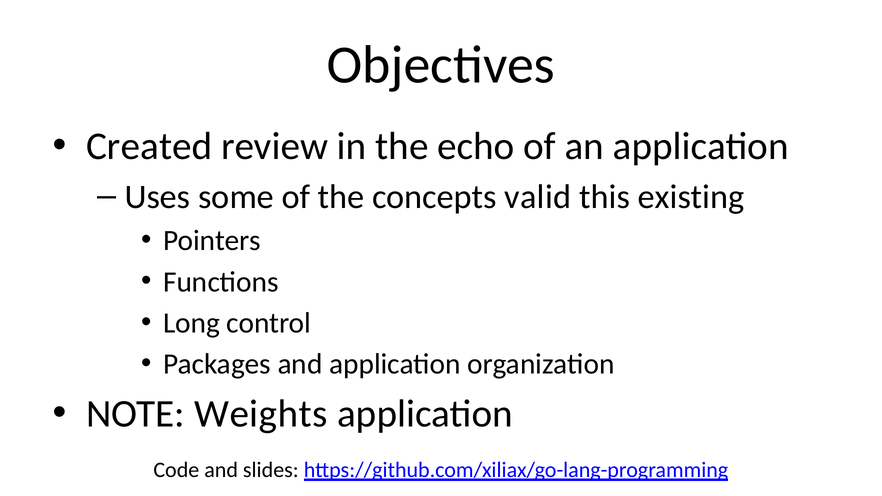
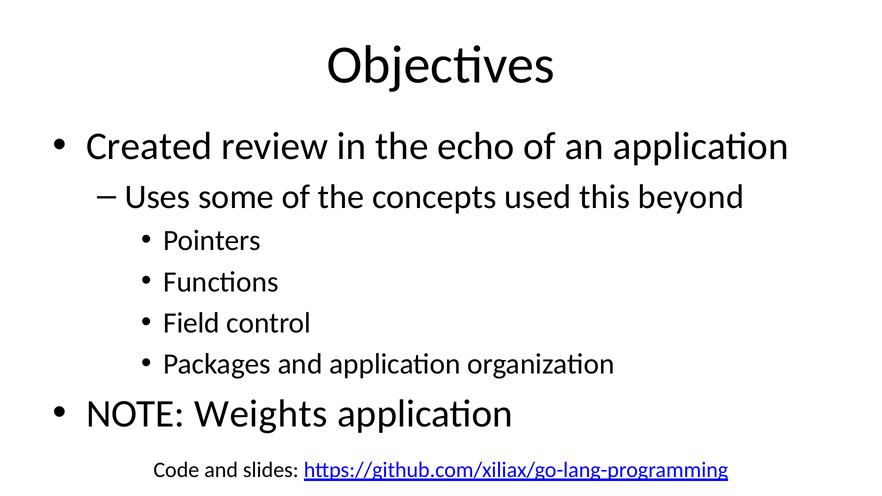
valid: valid -> used (538, 197)
existing: existing -> beyond (691, 197)
Long: Long -> Field (191, 323)
